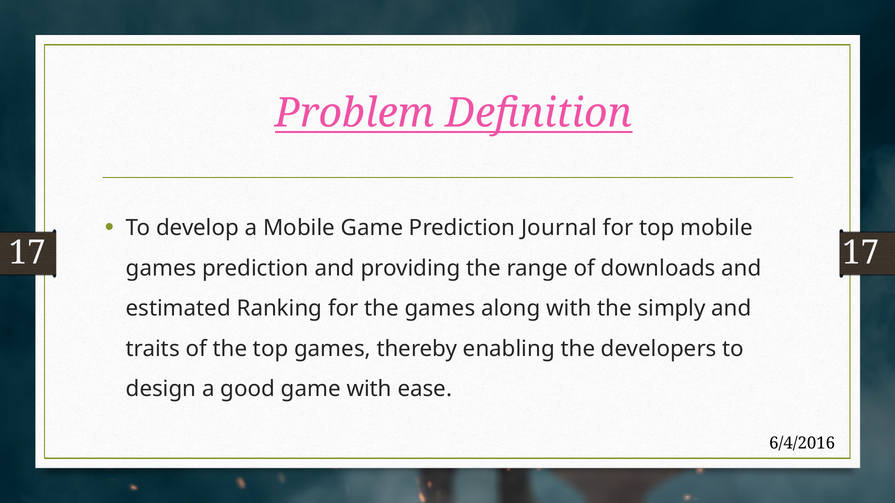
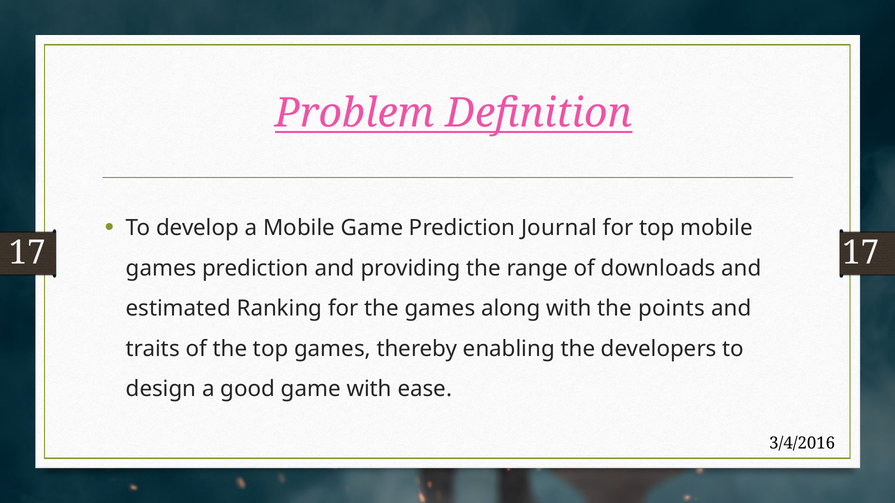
simply: simply -> points (671, 309)
6/4/2016: 6/4/2016 -> 3/4/2016 (802, 444)
